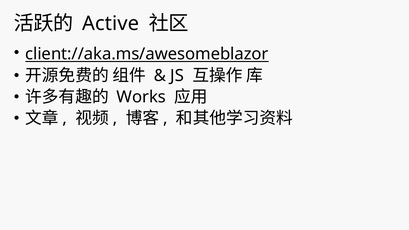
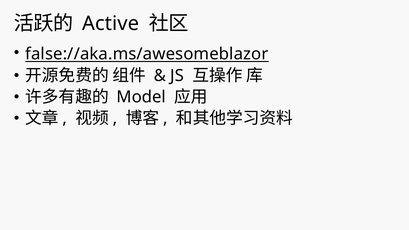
client://aka.ms/awesomeblazor: client://aka.ms/awesomeblazor -> false://aka.ms/awesomeblazor (147, 54)
Works: Works -> Model (141, 97)
